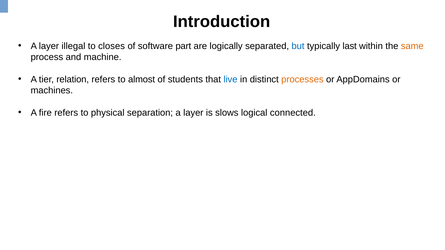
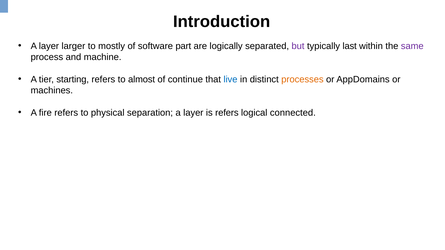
illegal: illegal -> larger (73, 46)
closes: closes -> mostly (112, 46)
but colour: blue -> purple (298, 46)
same colour: orange -> purple (412, 46)
relation: relation -> starting (73, 79)
students: students -> continue (185, 79)
is slows: slows -> refers (227, 113)
